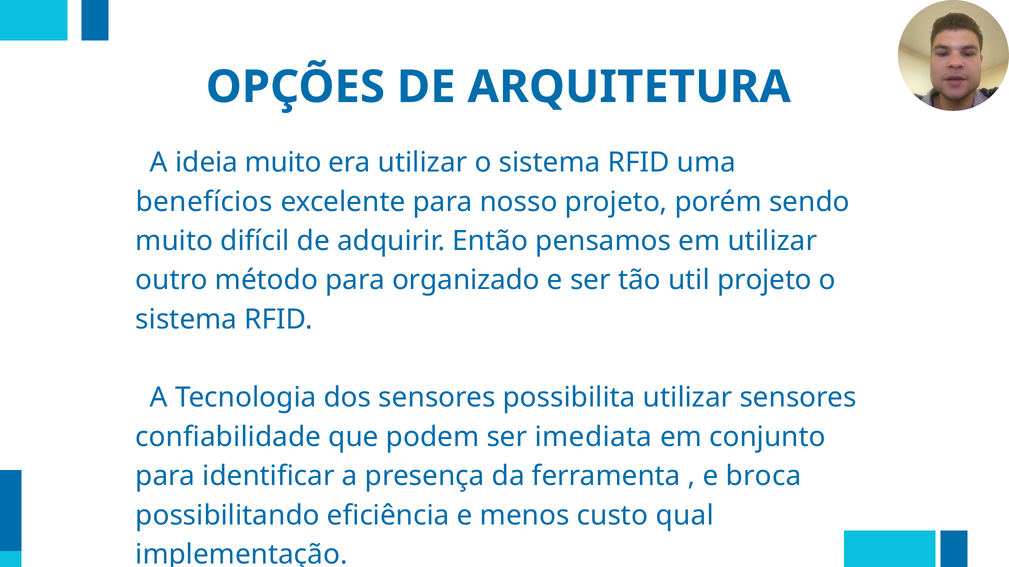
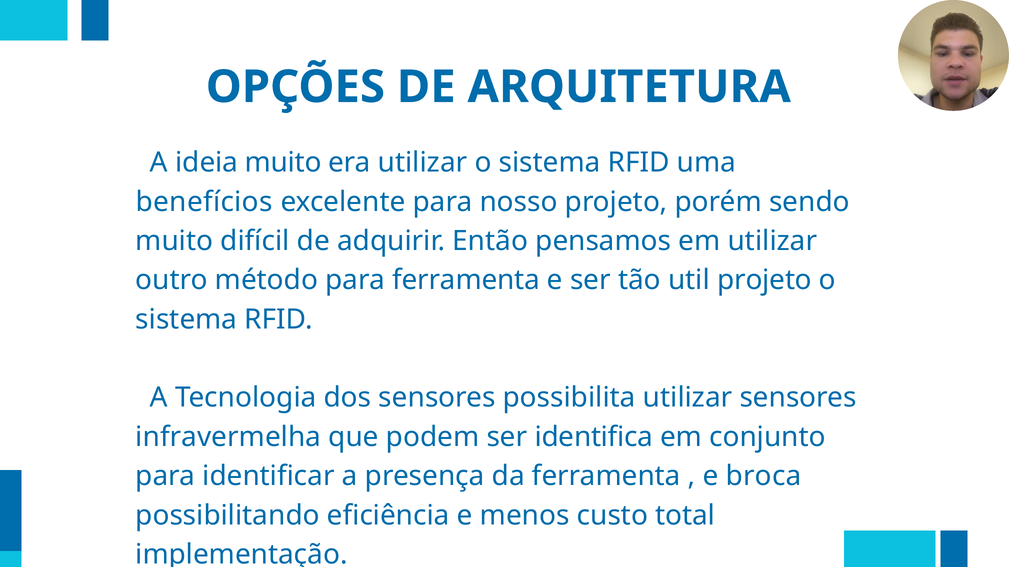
para organizado: organizado -> ferramenta (466, 280)
confiabilidade: confiabilidade -> infravermelha (228, 437)
imediata: imediata -> identifica (594, 437)
qual: qual -> total (685, 516)
